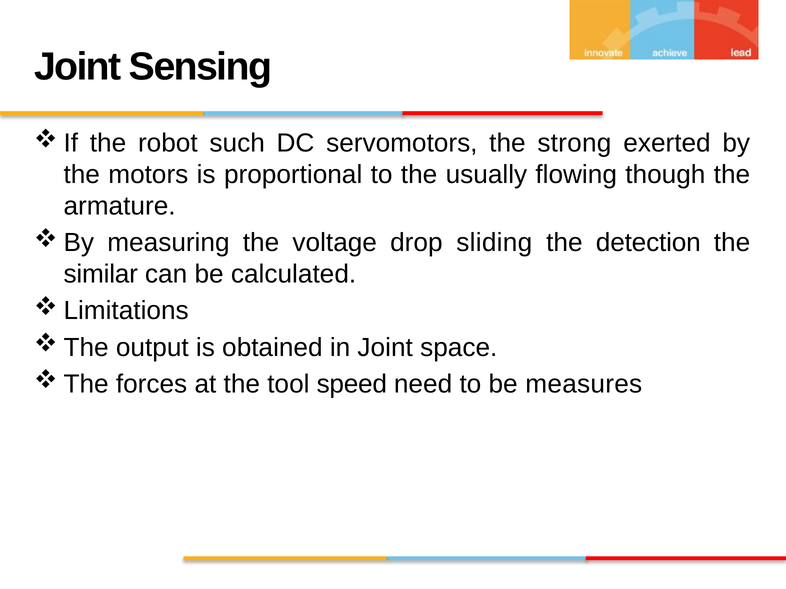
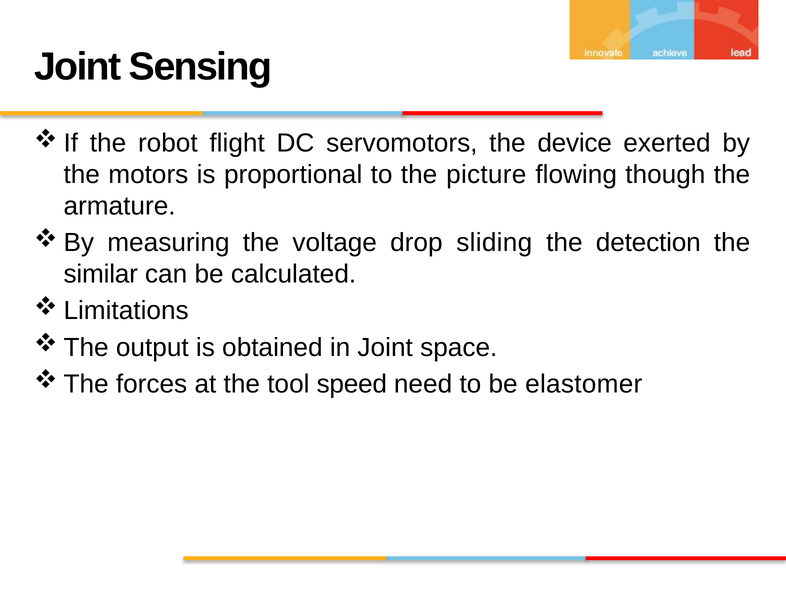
such: such -> flight (237, 143)
strong: strong -> device (575, 143)
usually: usually -> picture (486, 175)
measures: measures -> elastomer (584, 384)
